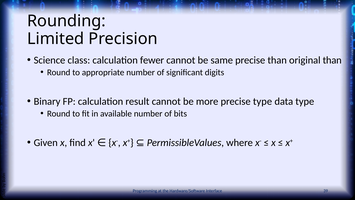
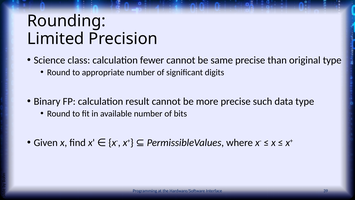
original than: than -> type (332, 60)
precise type: type -> such (263, 101)
